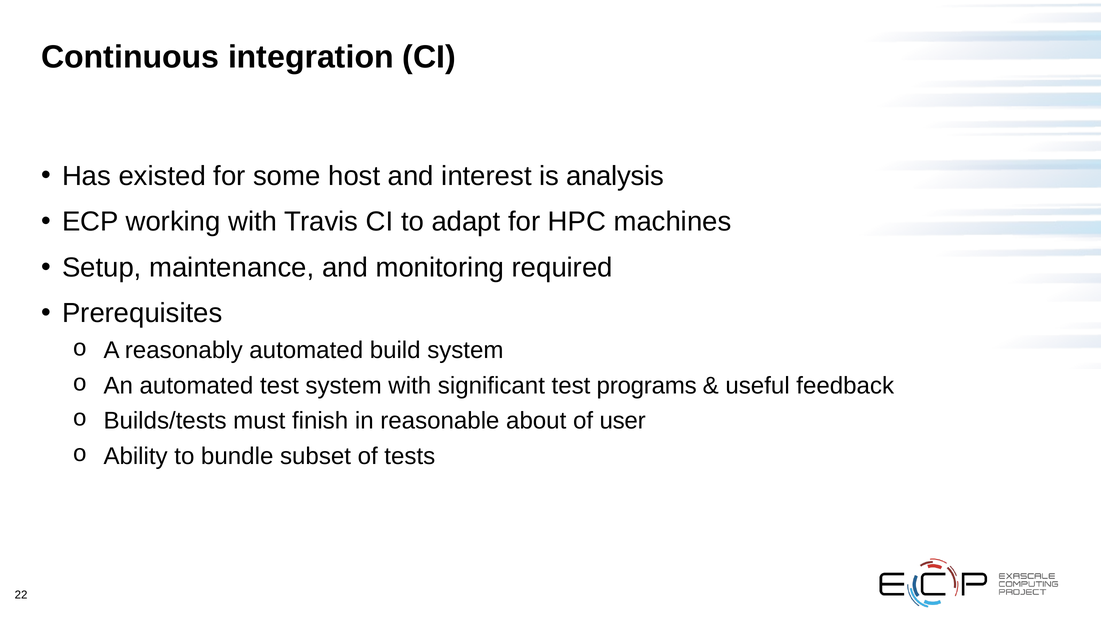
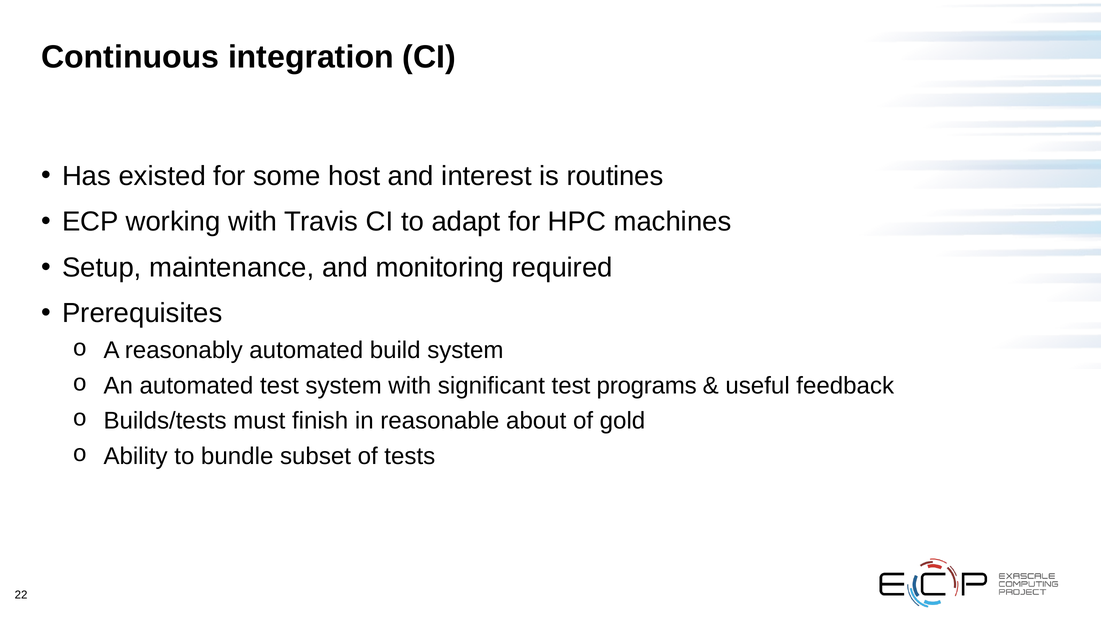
analysis: analysis -> routines (615, 176)
user: user -> gold (622, 421)
